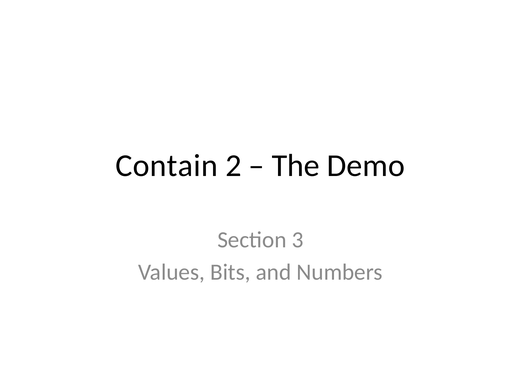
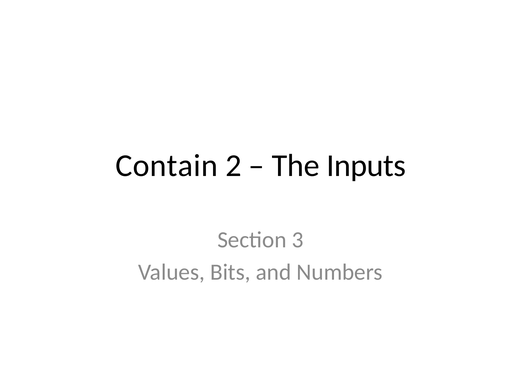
Demo: Demo -> Inputs (366, 165)
